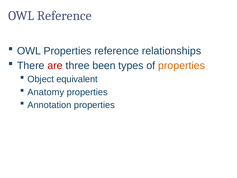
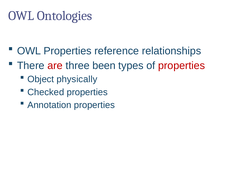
OWL Reference: Reference -> Ontologies (64, 16)
properties colour: orange -> red (182, 66)
equivalent: equivalent -> physically (77, 79)
Anatomy: Anatomy -> Checked (46, 92)
